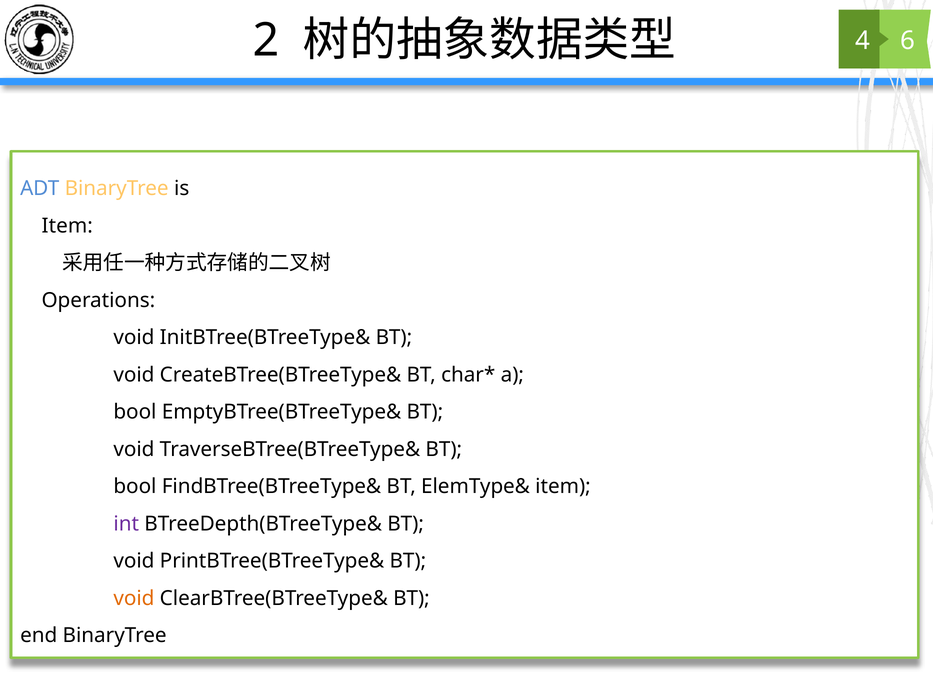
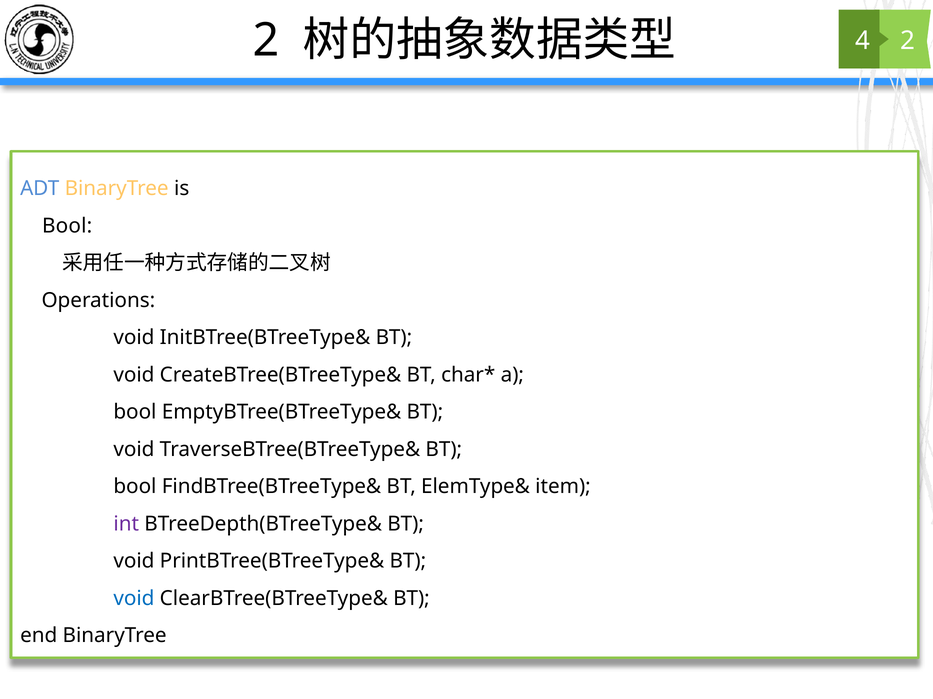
6: 6 -> 2 (908, 41)
Item: Item -> Bool (67, 226)
void colour: orange -> blue (134, 599)
